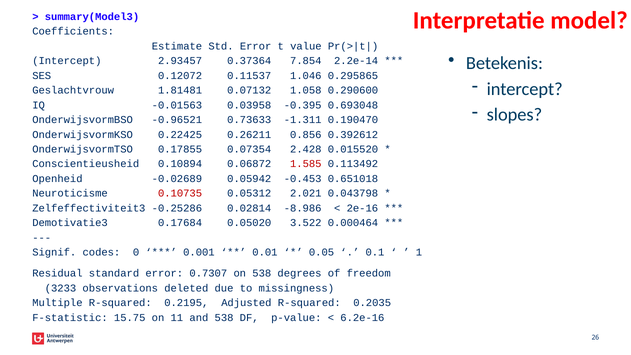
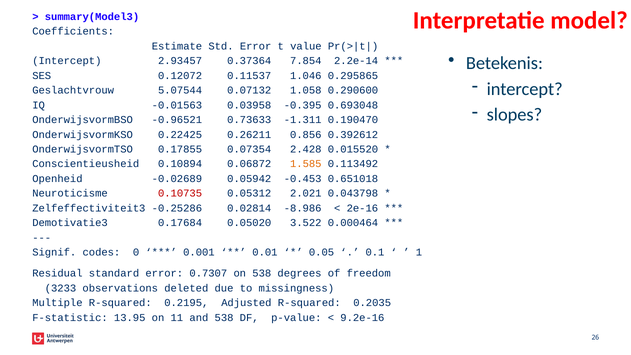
1.81481: 1.81481 -> 5.07544 (180, 90)
1.585 colour: red -> orange (306, 164)
15.75: 15.75 -> 13.95 (130, 318)
6.2e-16: 6.2e-16 -> 9.2e-16 (362, 318)
